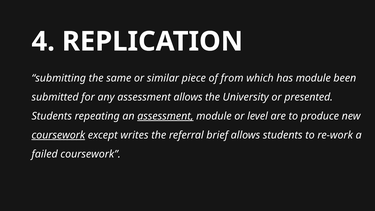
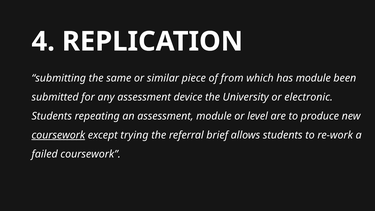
assessment allows: allows -> device (188, 97)
presented: presented -> electronic (309, 97)
assessment underline: present -> none (165, 116)
writes: writes -> trying (134, 135)
